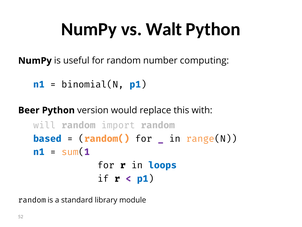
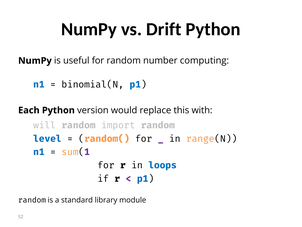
Walt: Walt -> Drift (164, 29)
Beer: Beer -> Each (29, 110)
based: based -> level (47, 139)
